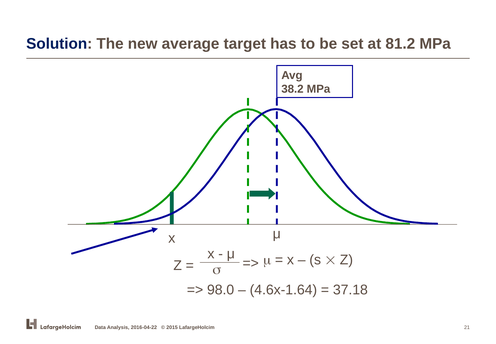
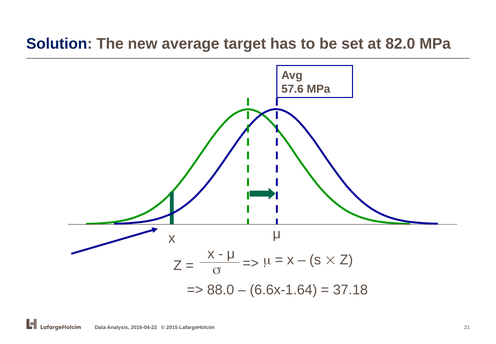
81.2: 81.2 -> 82.0 (400, 44)
38.2: 38.2 -> 57.6 (292, 89)
98.0: 98.0 -> 88.0 (221, 289)
4.6x-1.64: 4.6x-1.64 -> 6.6x-1.64 (283, 289)
